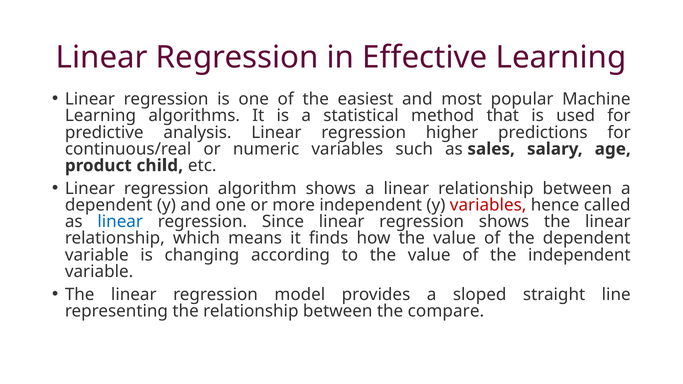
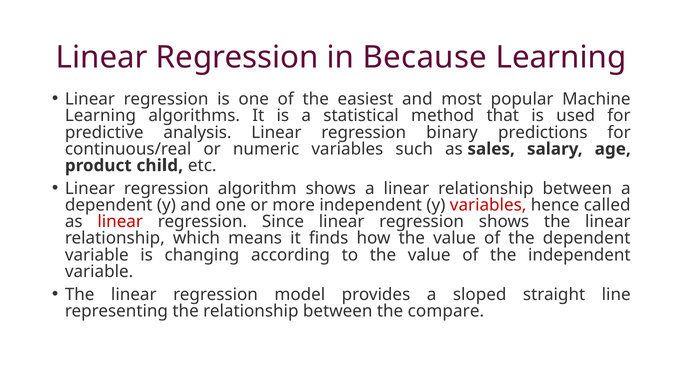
Effective: Effective -> Because (425, 57)
higher: higher -> binary (452, 132)
linear colour: blue -> red (120, 222)
